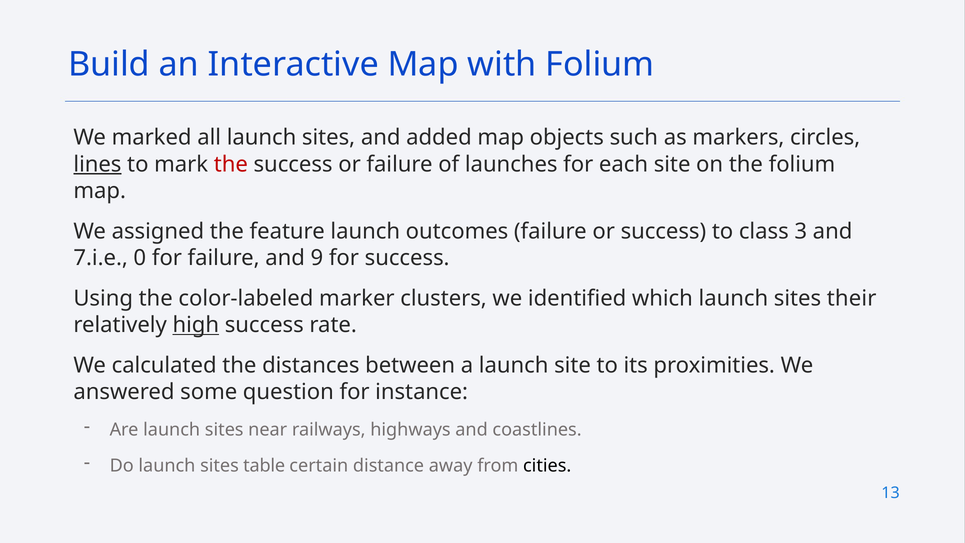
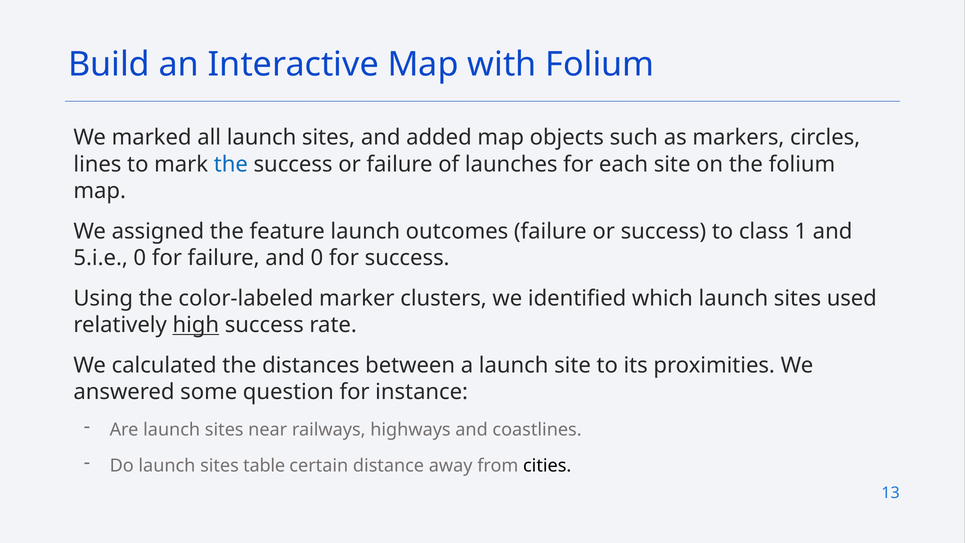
lines underline: present -> none (97, 164)
the colour: red -> blue (231, 164)
3: 3 -> 1 (801, 231)
7.i.e: 7.i.e -> 5.i.e (101, 258)
and 9: 9 -> 0 (317, 258)
their: their -> used (852, 298)
